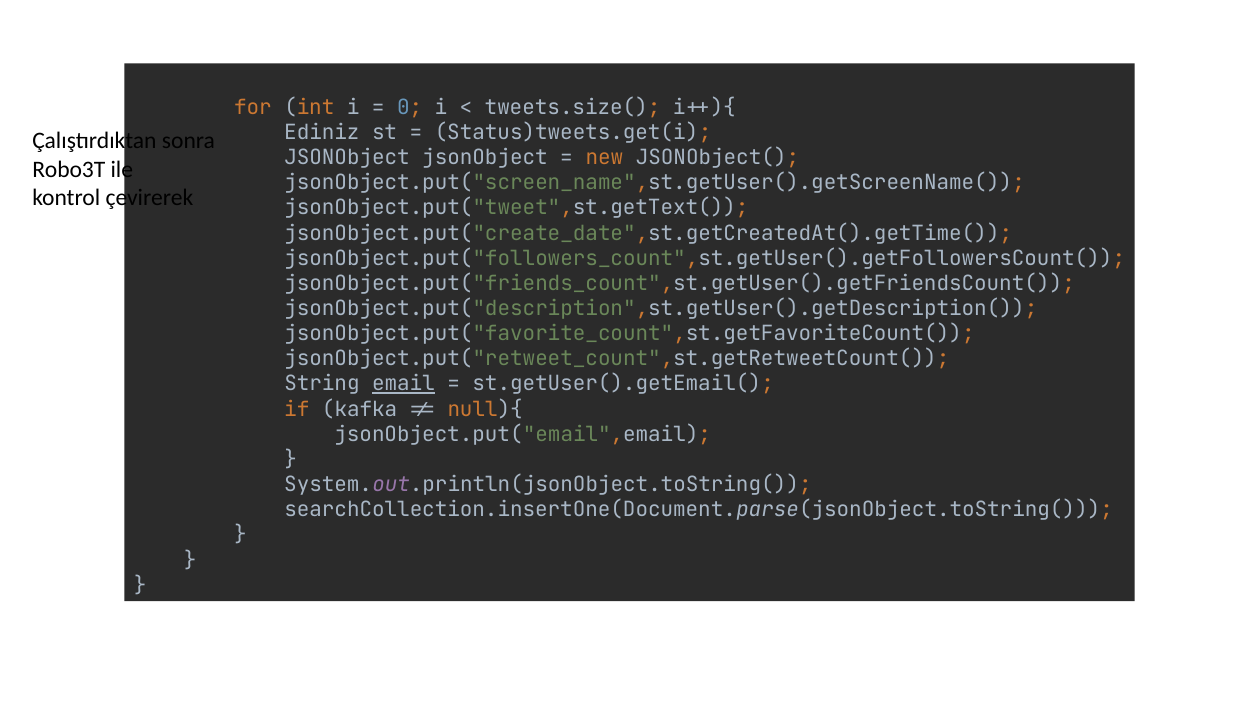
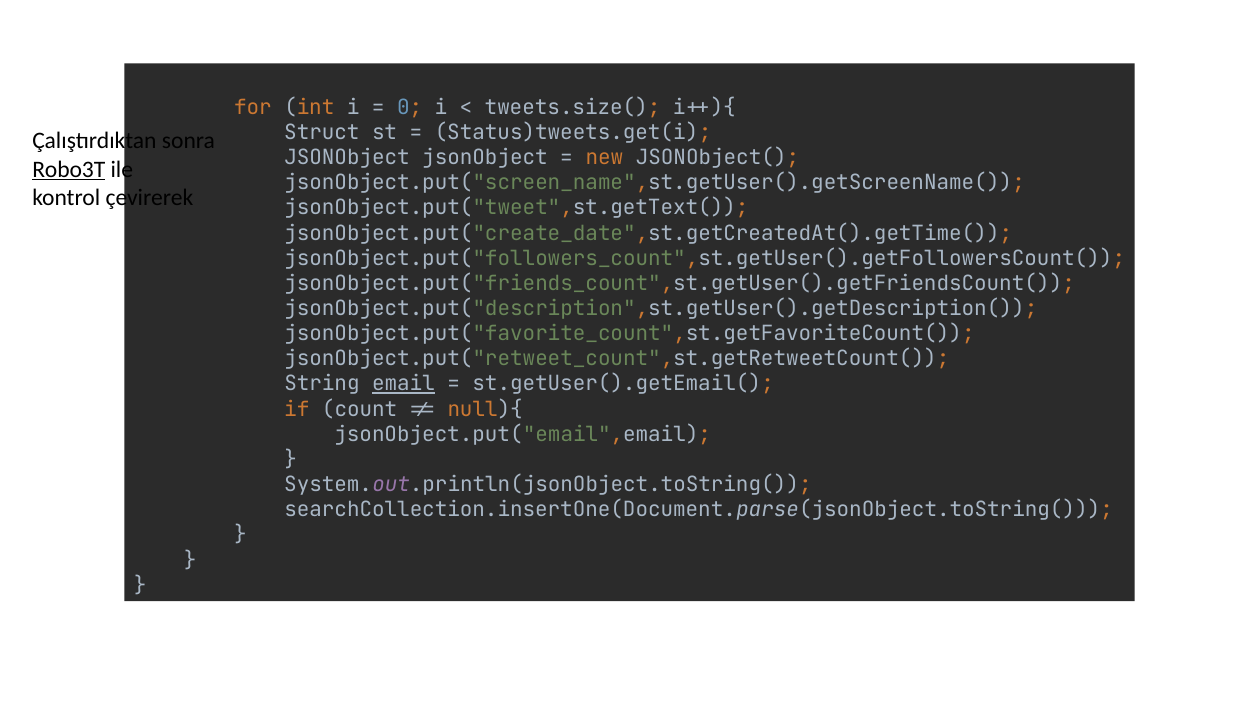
Ediniz: Ediniz -> Struct (322, 132)
Robo3T underline: none -> present (69, 169)
kafka: kafka -> count (360, 409)
